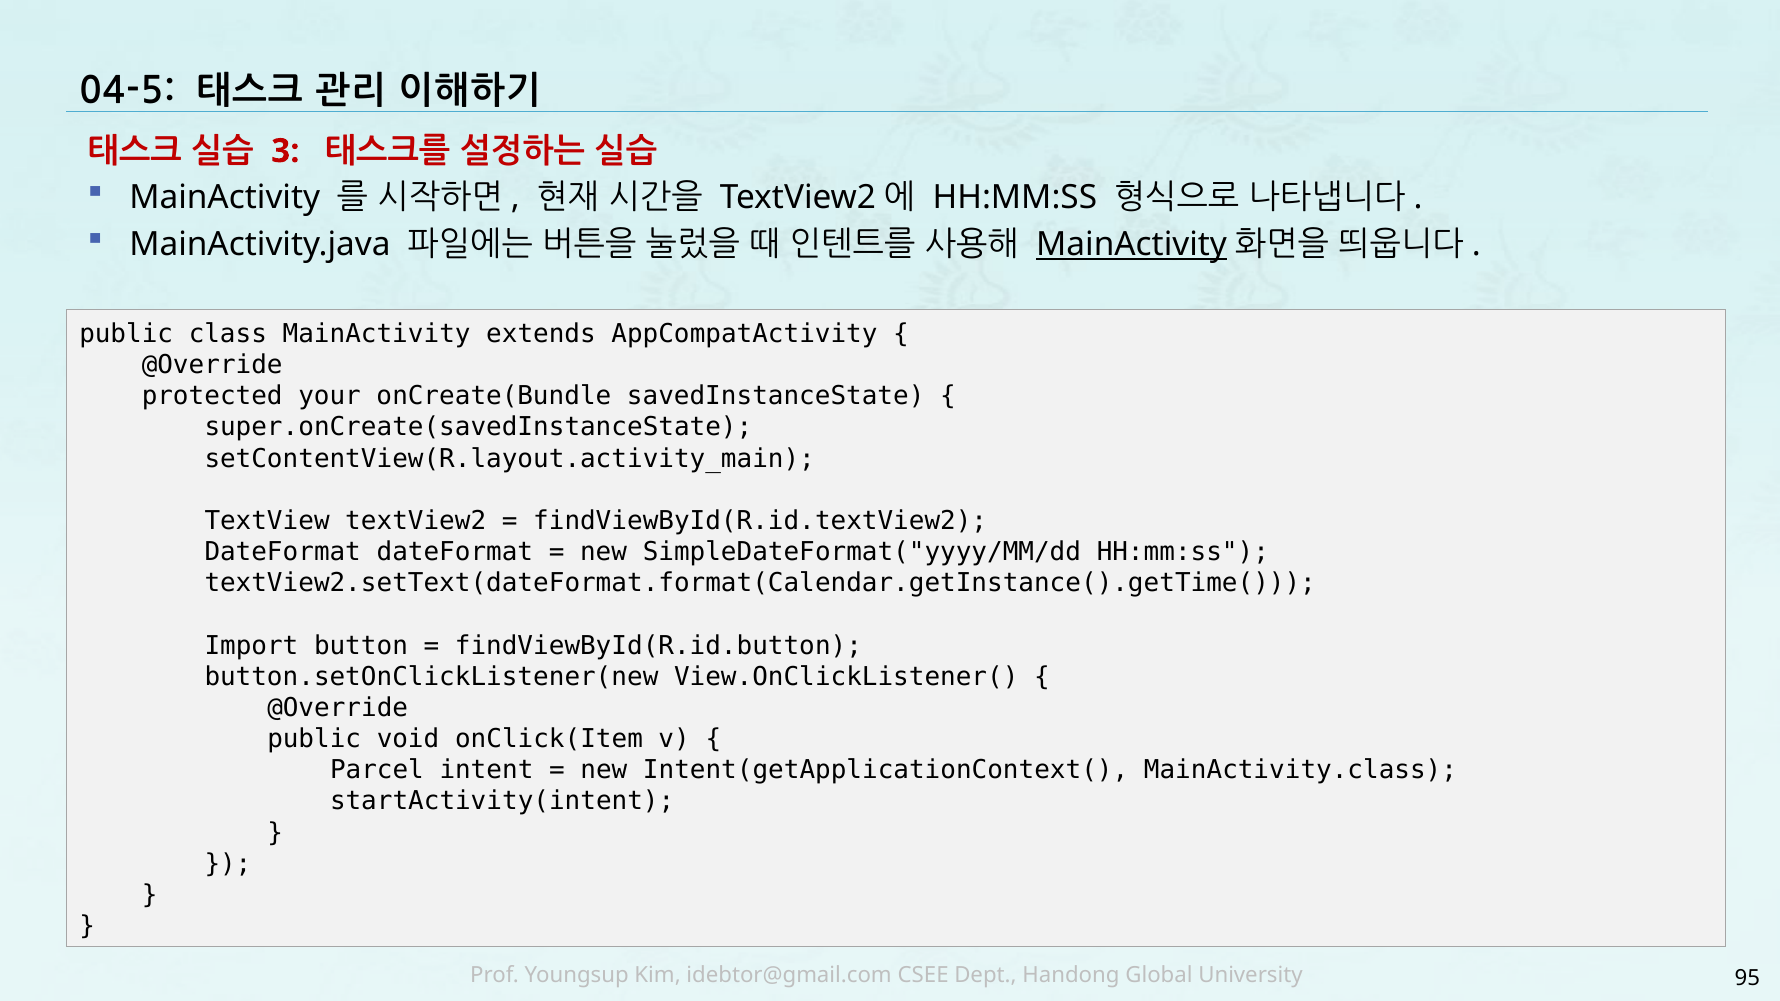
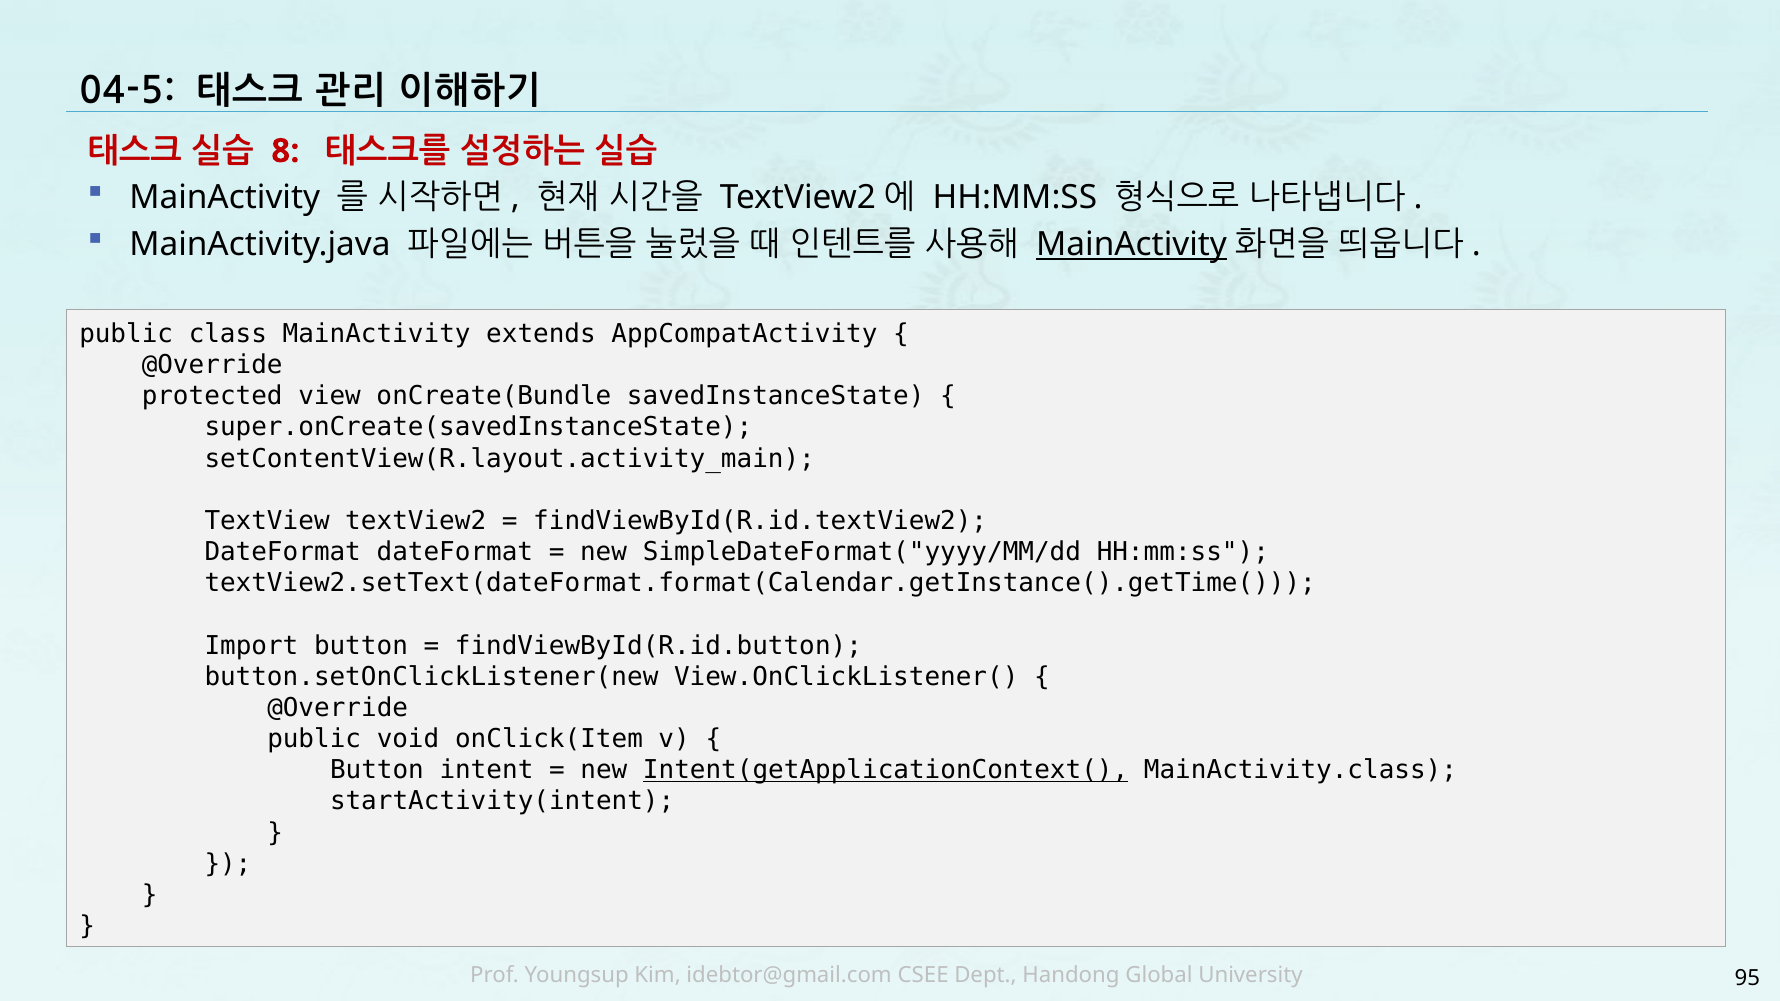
3: 3 -> 8 (285, 151)
your: your -> view (330, 396)
Parcel: Parcel -> Button (377, 770)
Intent(getApplicationContext( underline: none -> present (886, 770)
